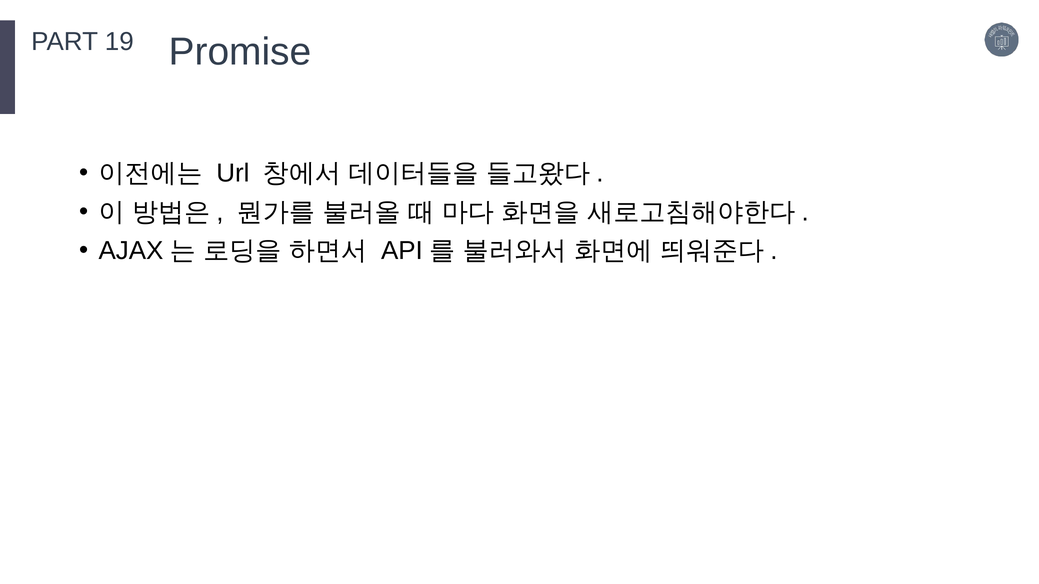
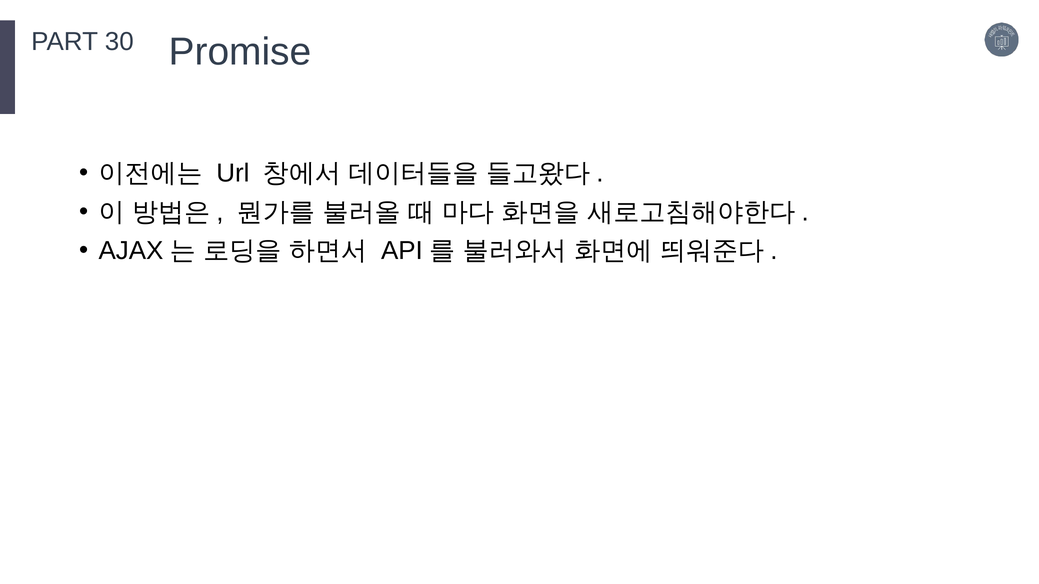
19: 19 -> 30 (119, 42)
